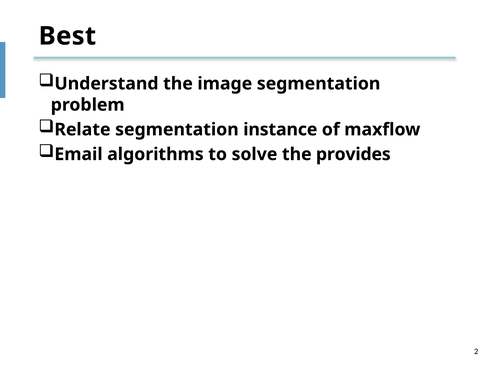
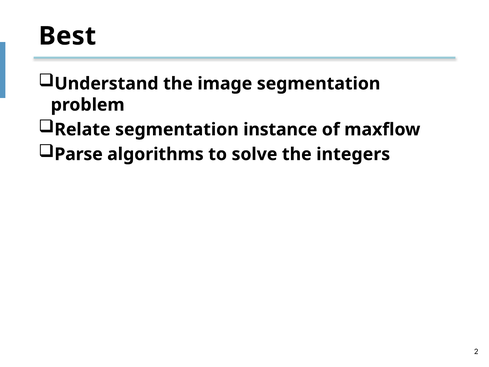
Email: Email -> Parse (79, 154)
provides: provides -> integers (353, 154)
